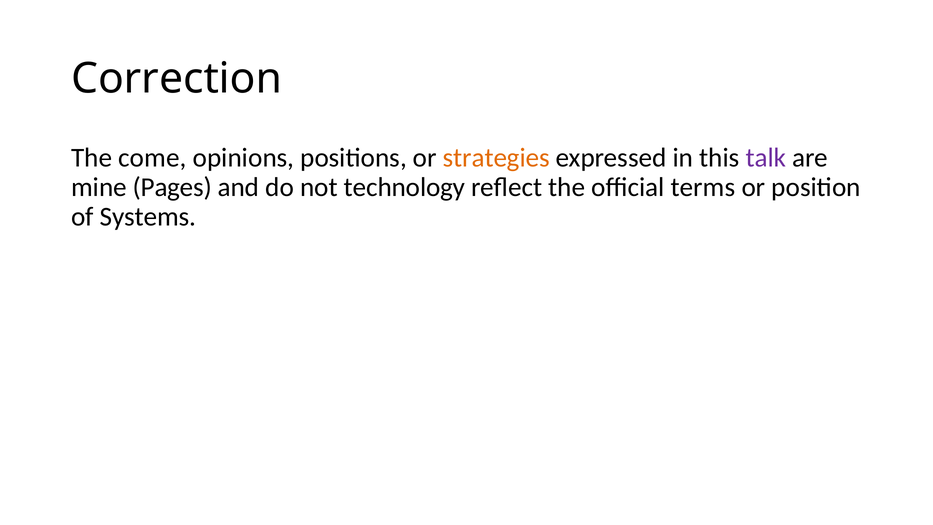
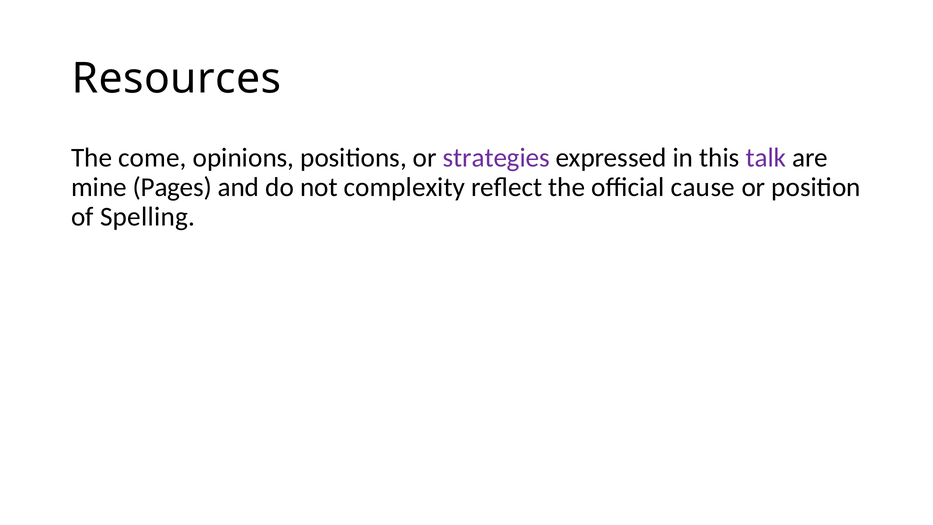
Correction: Correction -> Resources (176, 78)
strategies colour: orange -> purple (496, 158)
technology: technology -> complexity (404, 187)
terms: terms -> cause (703, 187)
Systems: Systems -> Spelling (148, 217)
